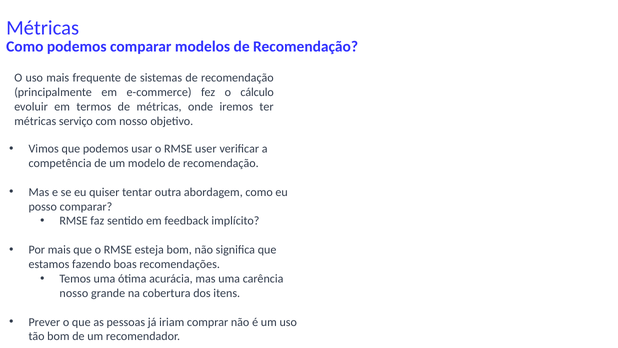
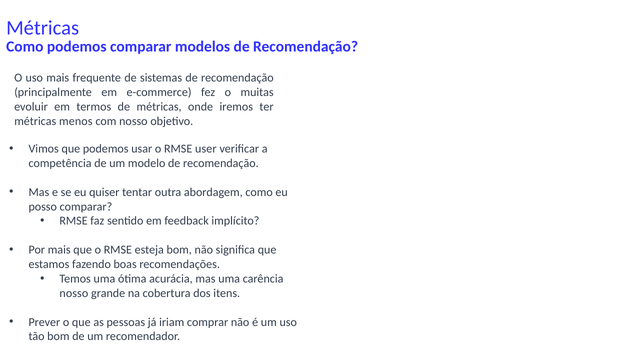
cálculo: cálculo -> muitas (257, 92)
serviço: serviço -> menos (76, 121)
